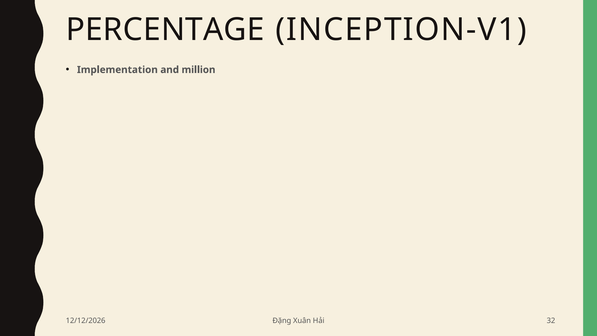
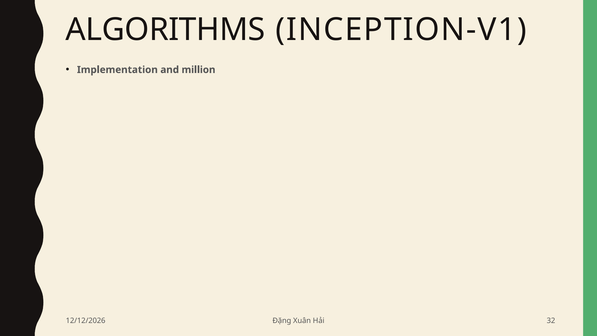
PERCENTAGE: PERCENTAGE -> ALGORITHMS (165, 30)
